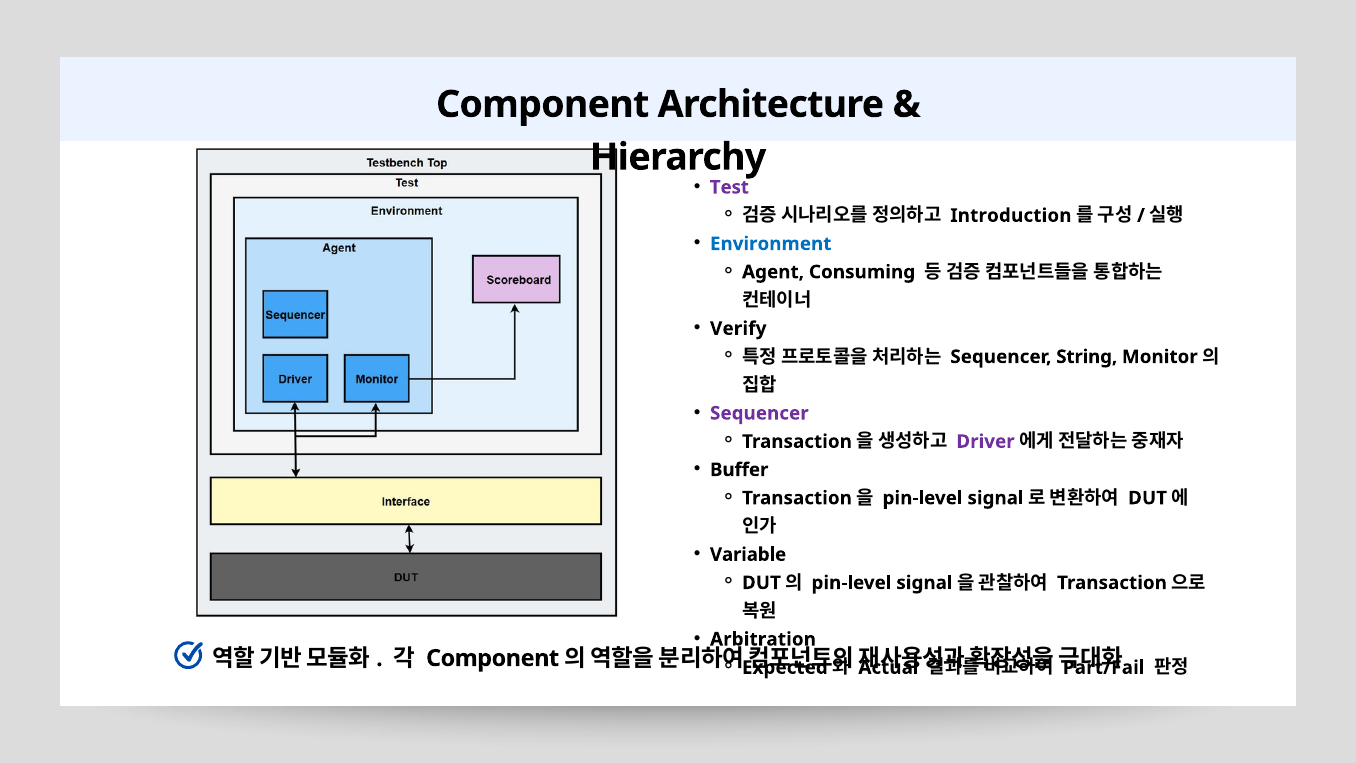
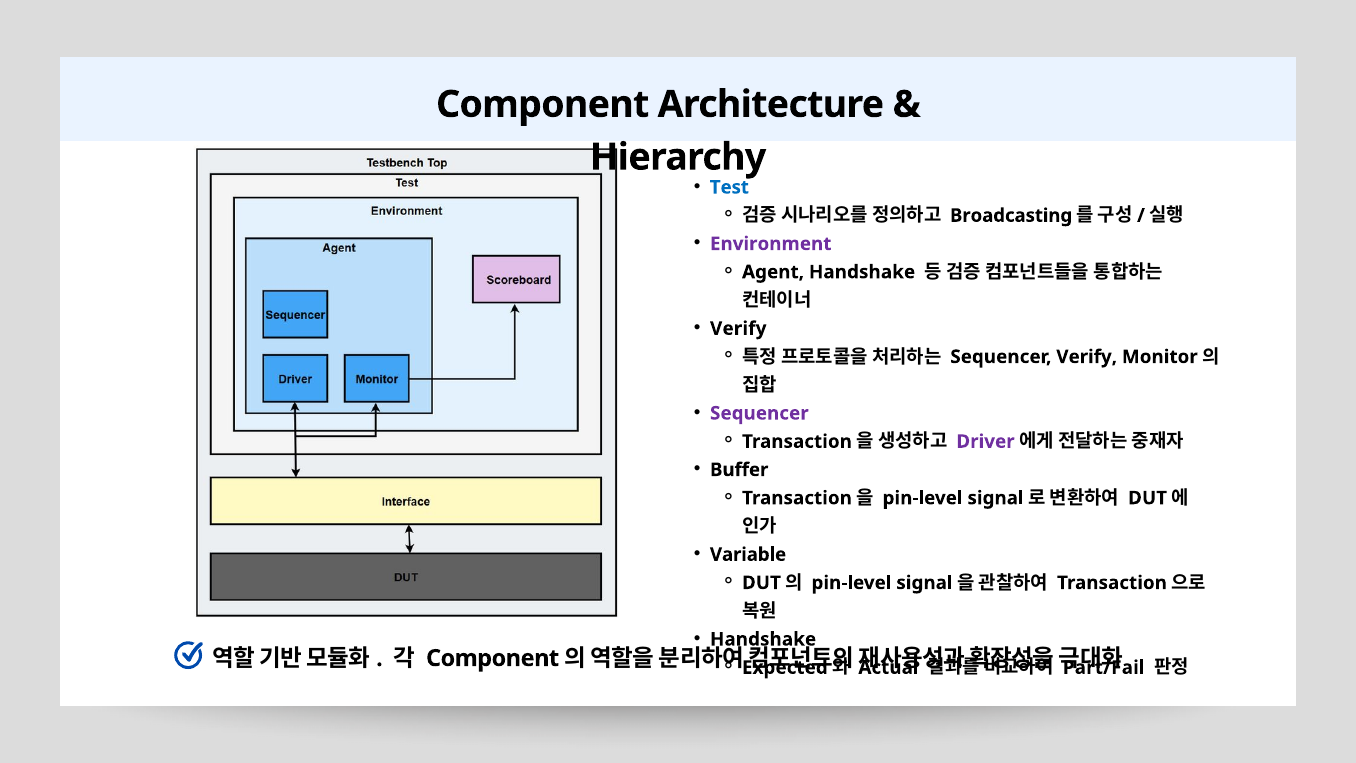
Test colour: purple -> blue (729, 187)
Introduction: Introduction -> Broadcasting (1011, 215)
Environment colour: blue -> purple (771, 244)
Agent Consuming: Consuming -> Handshake (862, 272)
Sequencer String: String -> Verify (1087, 357)
Arbitration: Arbitration -> Handshake (763, 639)
